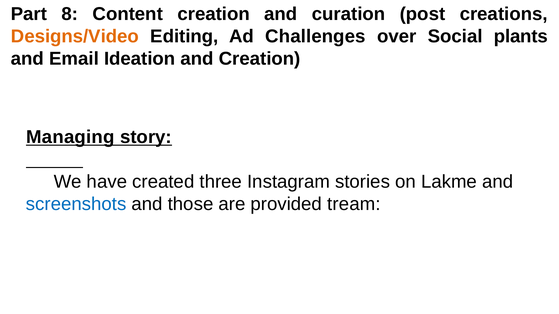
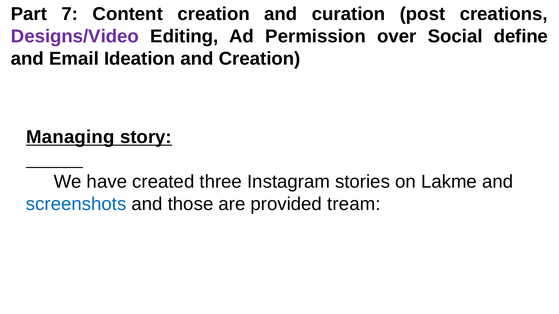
8: 8 -> 7 (70, 14)
Designs/Video colour: orange -> purple (75, 36)
Challenges: Challenges -> Permission (316, 36)
plants: plants -> define (521, 36)
